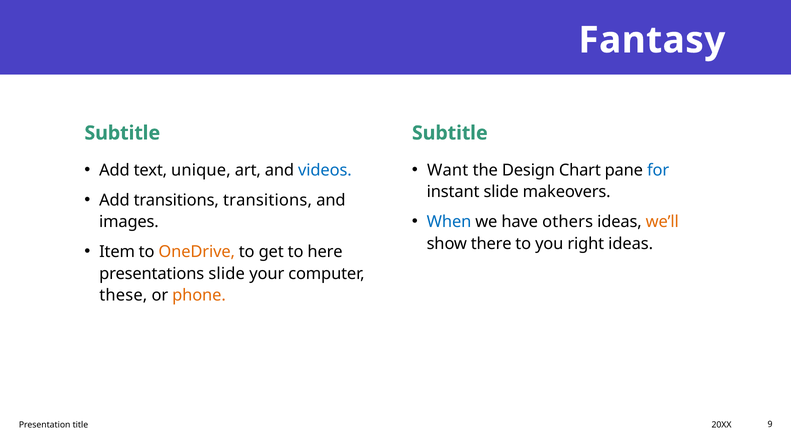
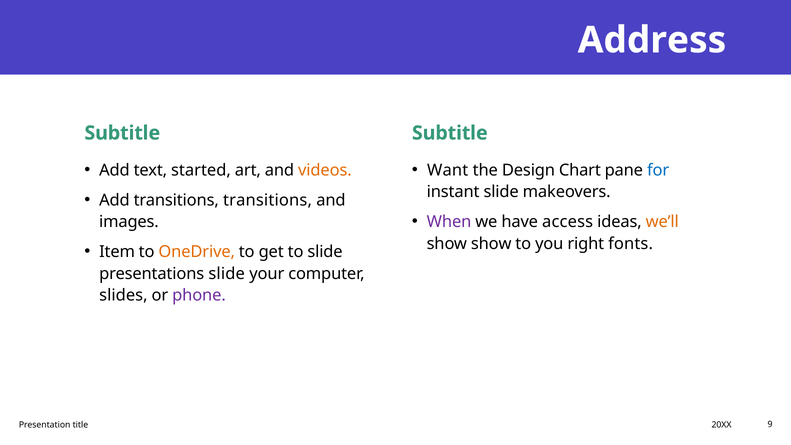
Fantasy: Fantasy -> Address (652, 40)
unique: unique -> started (201, 170)
videos colour: blue -> orange (325, 170)
When colour: blue -> purple (449, 222)
others: others -> access (568, 222)
show there: there -> show (491, 244)
right ideas: ideas -> fonts (631, 244)
to here: here -> slide (325, 252)
these: these -> slides (123, 295)
phone colour: orange -> purple (199, 295)
